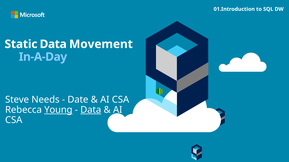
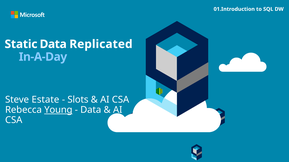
Movement: Movement -> Replicated (101, 44)
Needs: Needs -> Estate (45, 100)
Date: Date -> Slots (78, 100)
Data underline: present -> none (91, 110)
